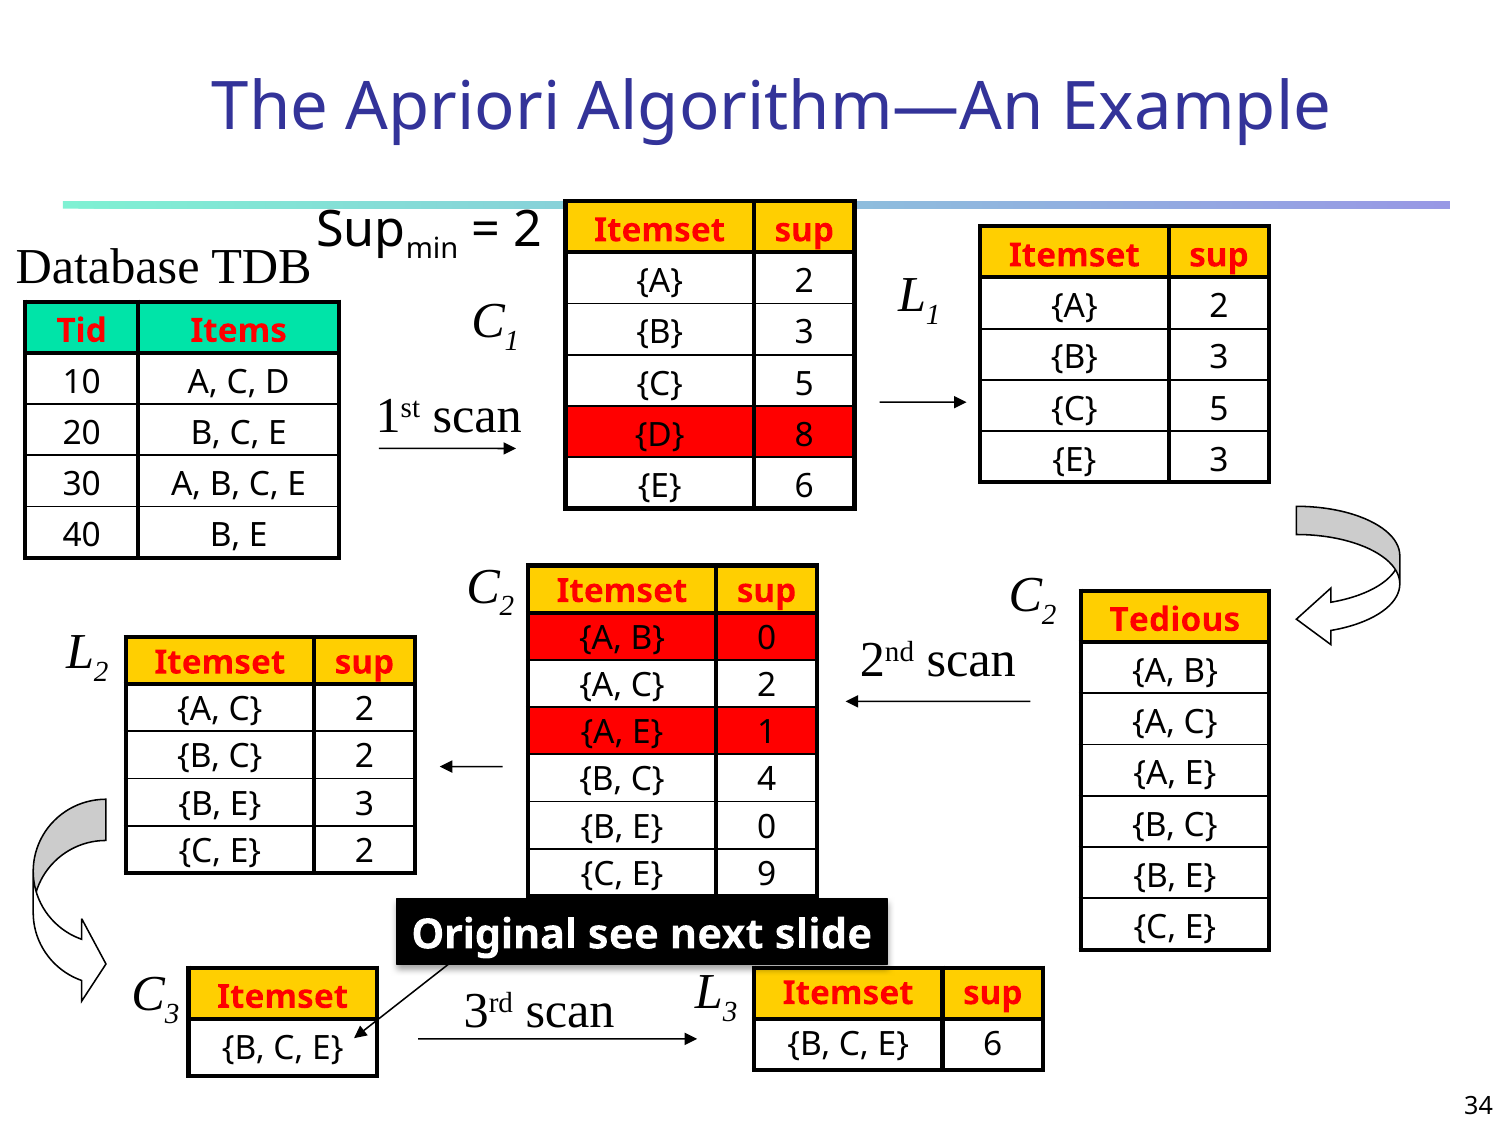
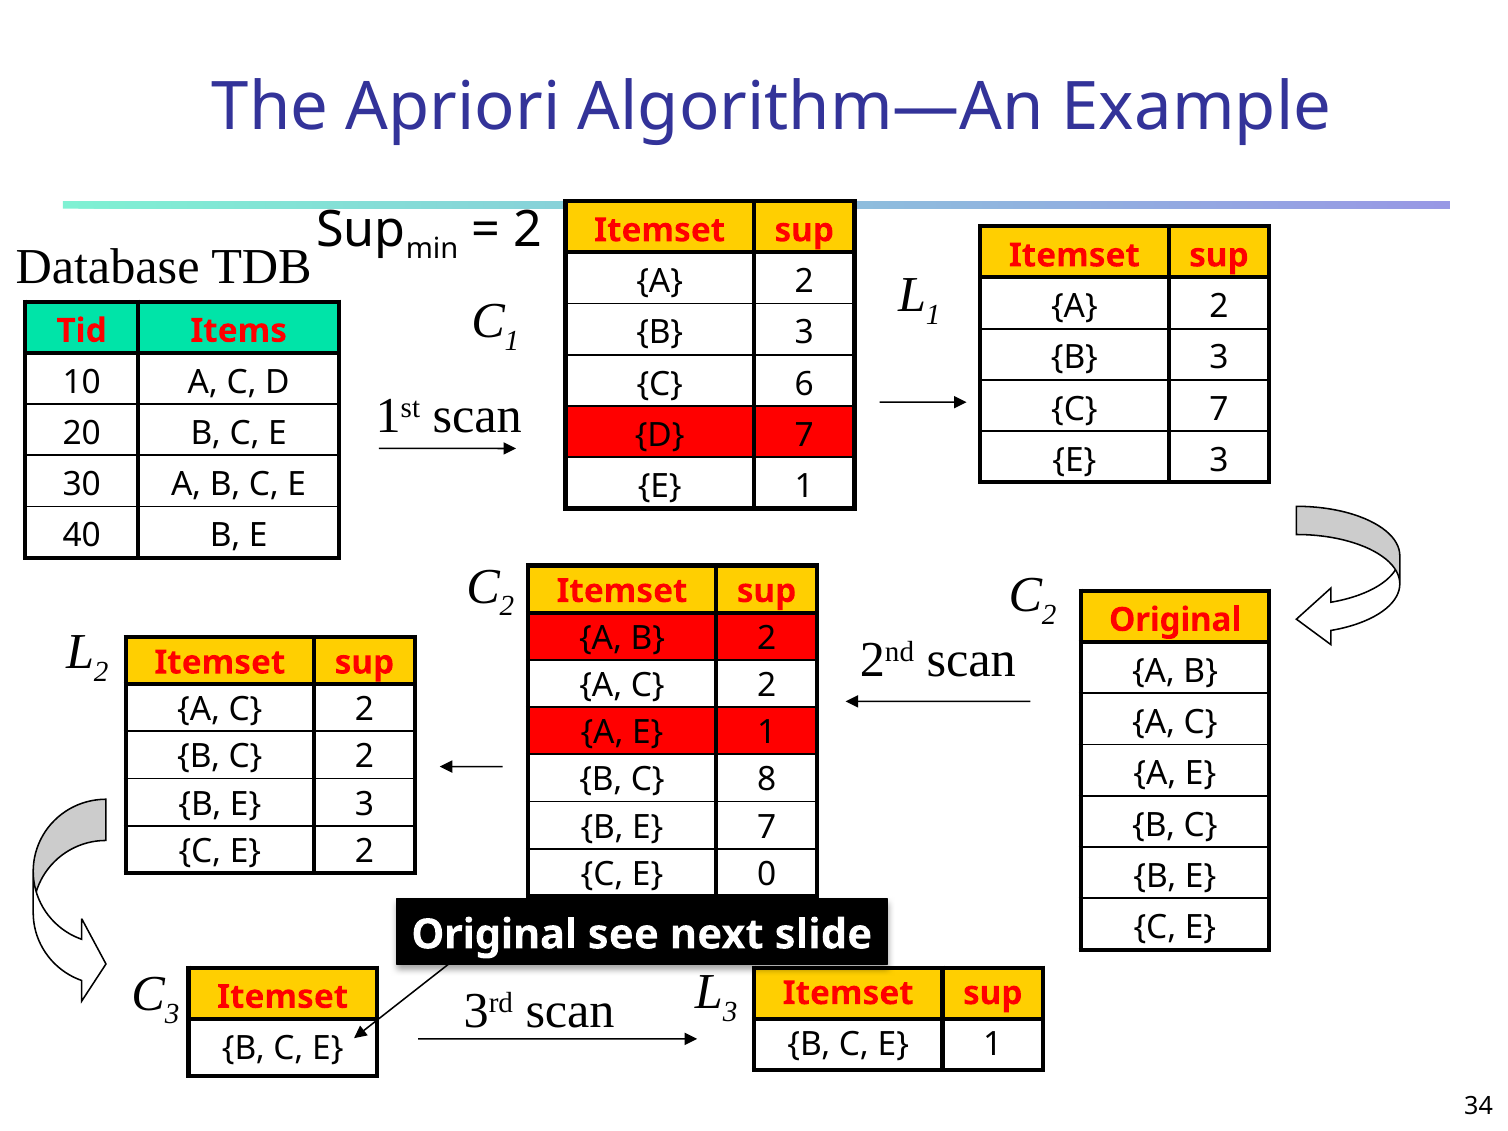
5: 5 -> 6 (804, 384)
5: 5 -> 7 (1219, 409)
D 8: 8 -> 7 (804, 435)
6: 6 -> 1 (804, 486)
Tedious: Tedious -> Original (1175, 620)
B 0: 0 -> 2 (767, 638)
4: 4 -> 8 (767, 780)
E 0: 0 -> 7 (767, 827)
9: 9 -> 0 (767, 874)
C E 6: 6 -> 1 (993, 1044)
